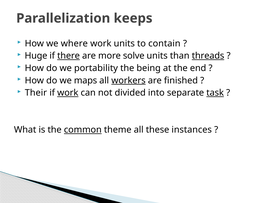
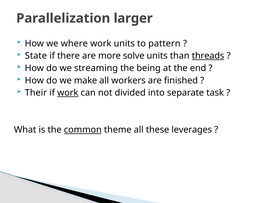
keeps: keeps -> larger (133, 18)
contain: contain -> pattern (164, 44)
Huge: Huge -> State (36, 56)
there underline: present -> none (69, 56)
portability: portability -> streaming (96, 68)
maps: maps -> make (86, 81)
workers underline: present -> none (128, 81)
task underline: present -> none (215, 93)
instances: instances -> leverages (192, 130)
